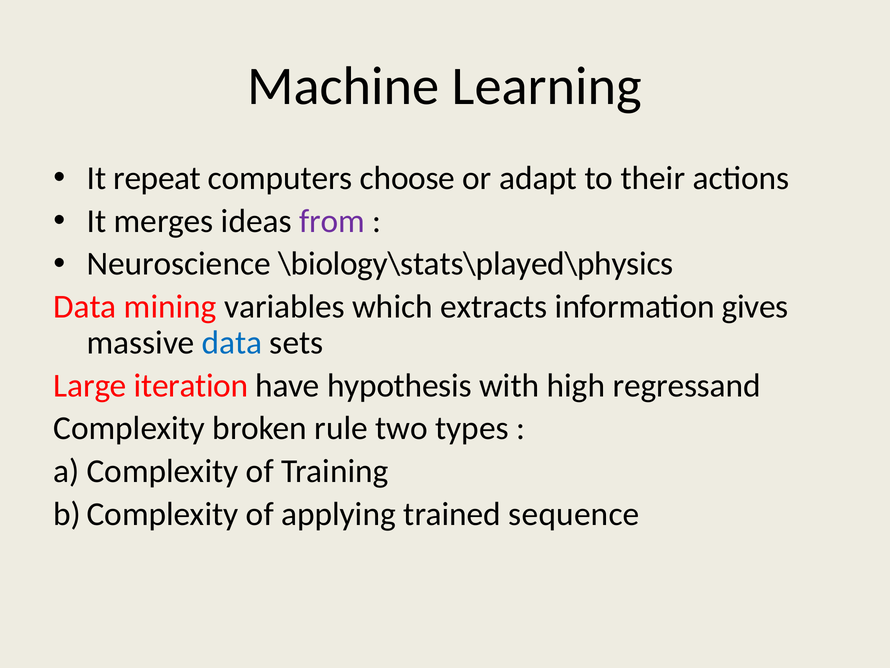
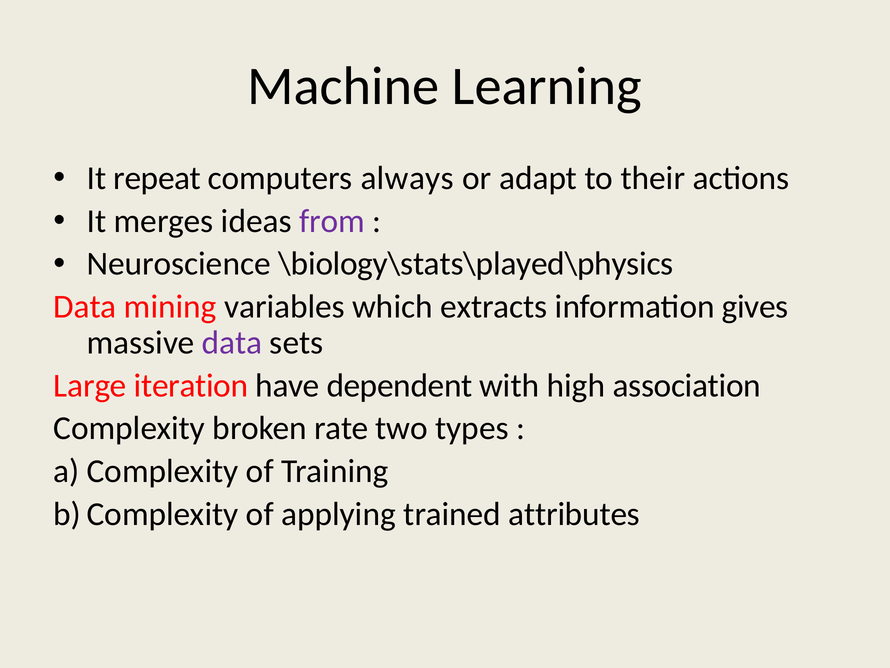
choose: choose -> always (407, 178)
data colour: blue -> purple (232, 342)
hypothesis: hypothesis -> dependent (399, 385)
regressand: regressand -> association (687, 385)
rule: rule -> rate (341, 428)
sequence: sequence -> attributes (574, 514)
